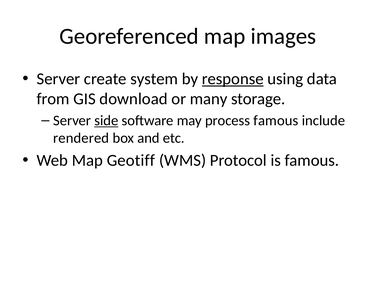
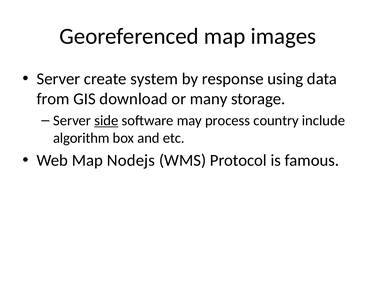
response underline: present -> none (233, 79)
process famous: famous -> country (276, 121)
rendered: rendered -> algorithm (81, 138)
Geotiff: Geotiff -> Nodejs (131, 160)
